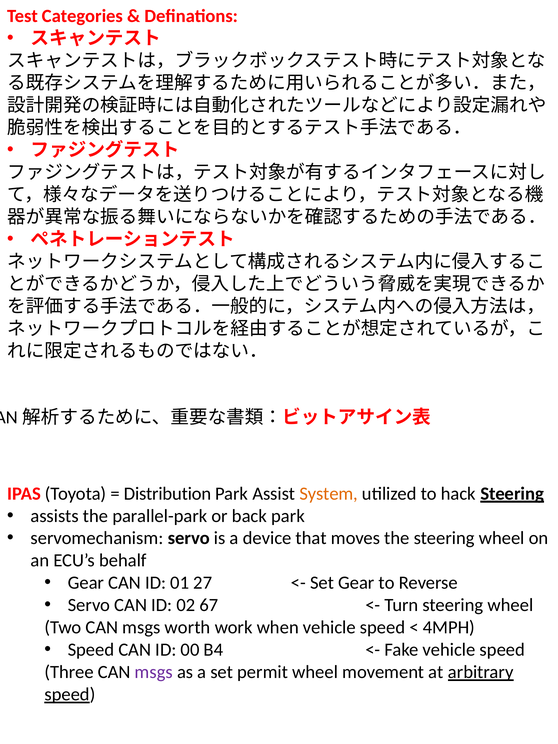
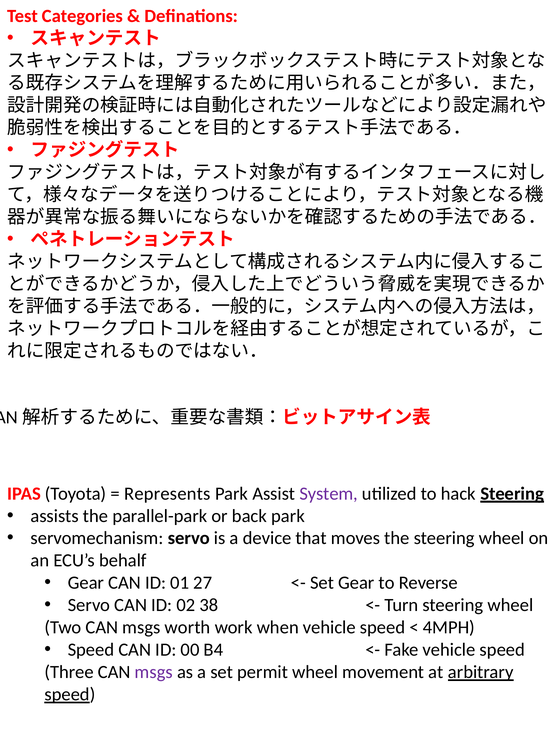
Distribution: Distribution -> Represents (167, 494)
System colour: orange -> purple (329, 494)
67: 67 -> 38 (209, 605)
